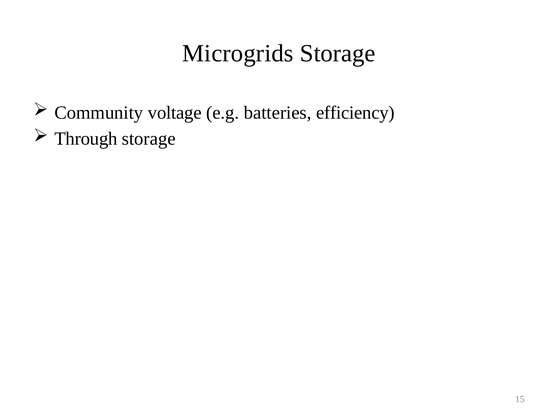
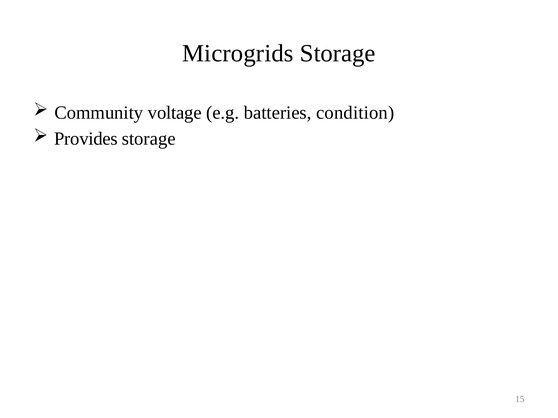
efficiency: efficiency -> condition (355, 113)
Through: Through -> Provides (86, 139)
